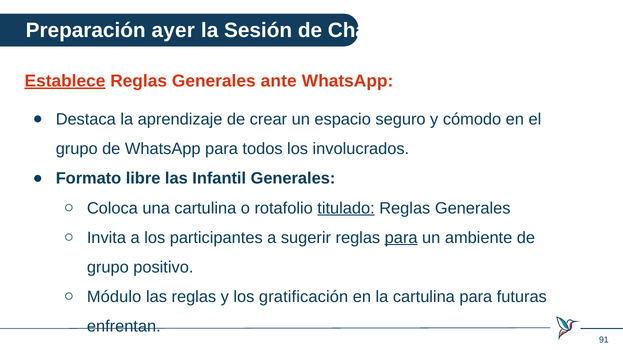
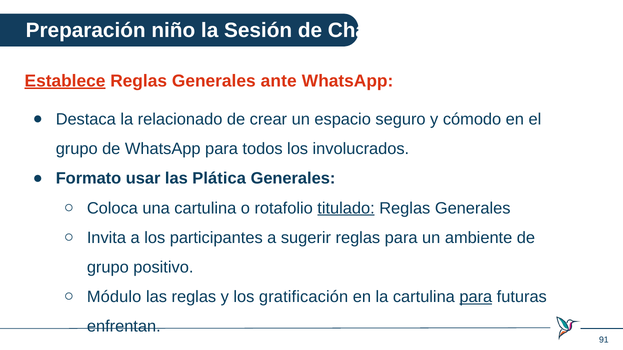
ayer: ayer -> niño (173, 30)
aprendizaje: aprendizaje -> relacionado (180, 120)
libre: libre -> usar (143, 179)
Infantil: Infantil -> Plática (219, 179)
para underline: present -> none (401, 238)
para underline: none -> present (476, 297)
